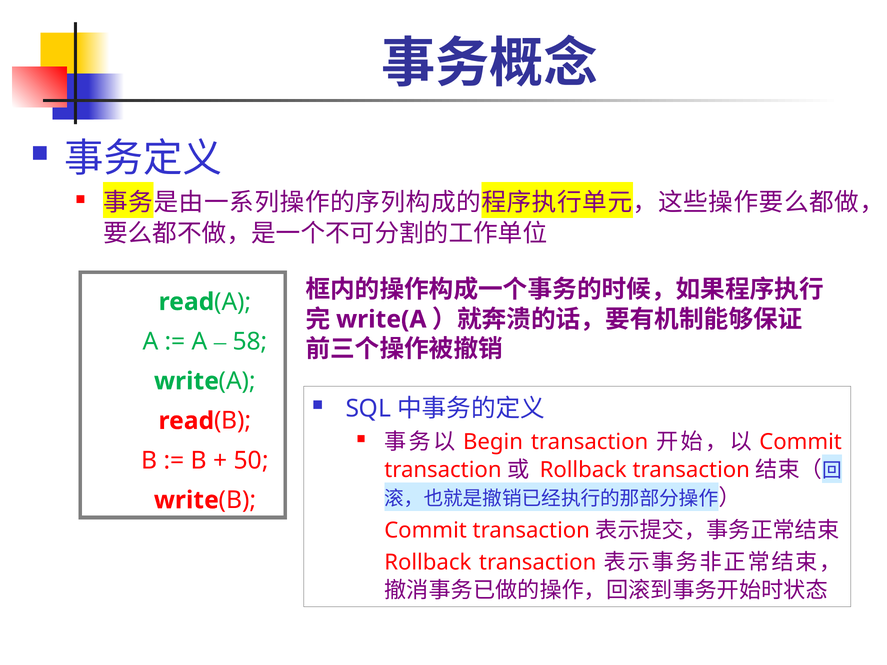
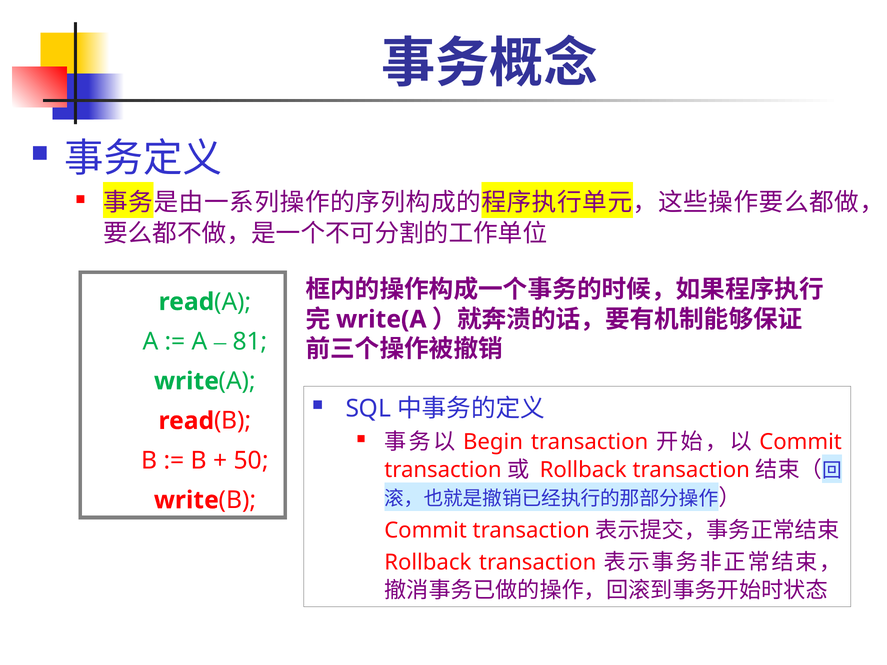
58: 58 -> 81 (250, 342)
